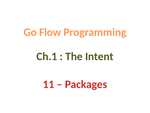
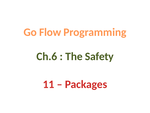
Ch.1: Ch.1 -> Ch.6 (47, 56)
Intent: Intent -> Safety (99, 56)
